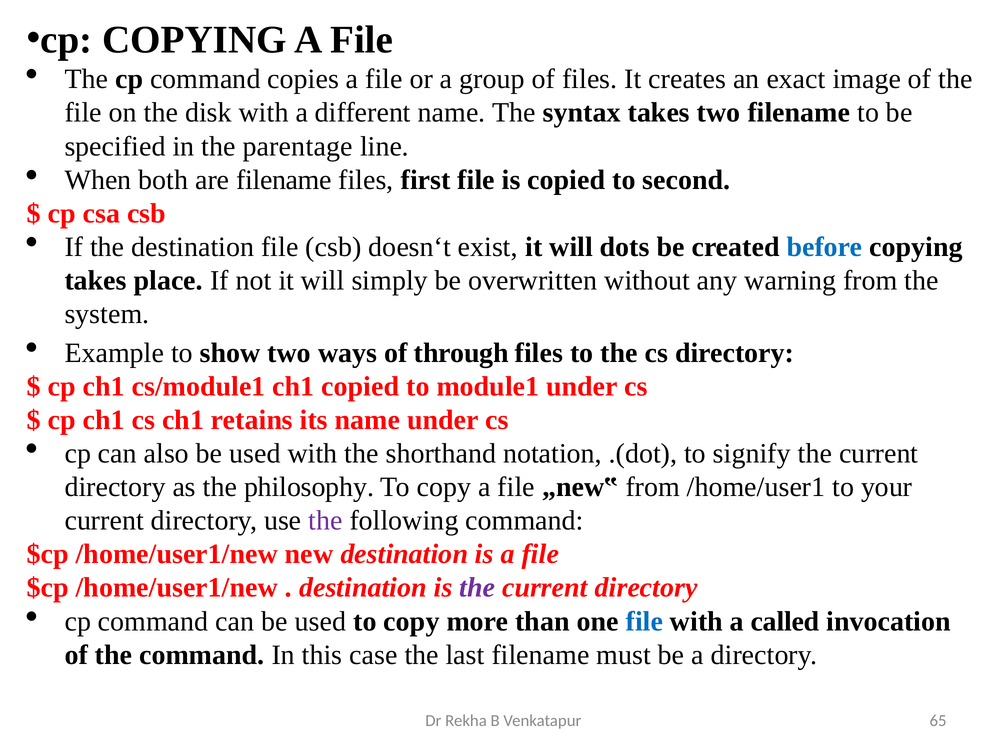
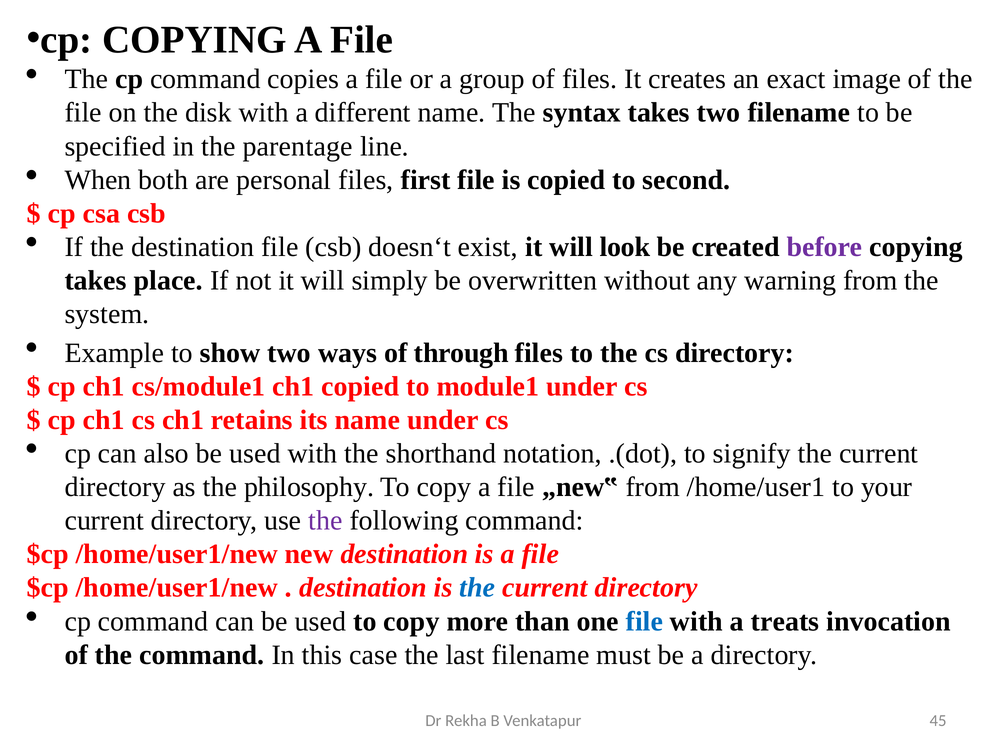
are filename: filename -> personal (284, 180)
dots: dots -> look (625, 247)
before colour: blue -> purple (825, 247)
the colour: purple -> blue (477, 588)
called: called -> treats (785, 622)
65: 65 -> 45 (938, 721)
